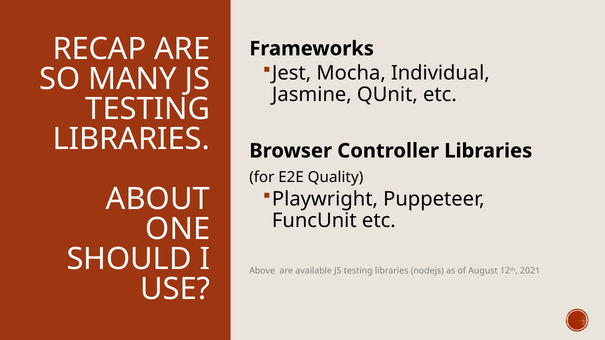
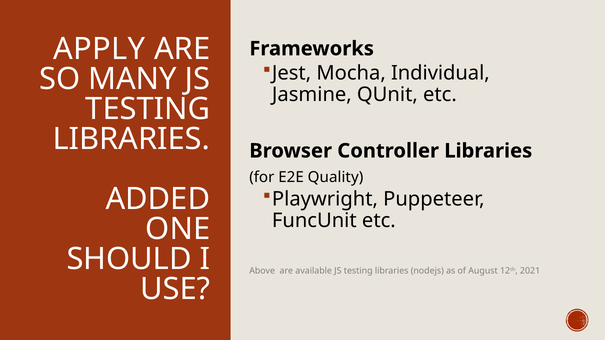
RECAP: RECAP -> APPLY (99, 49)
ABOUT: ABOUT -> ADDED (158, 199)
